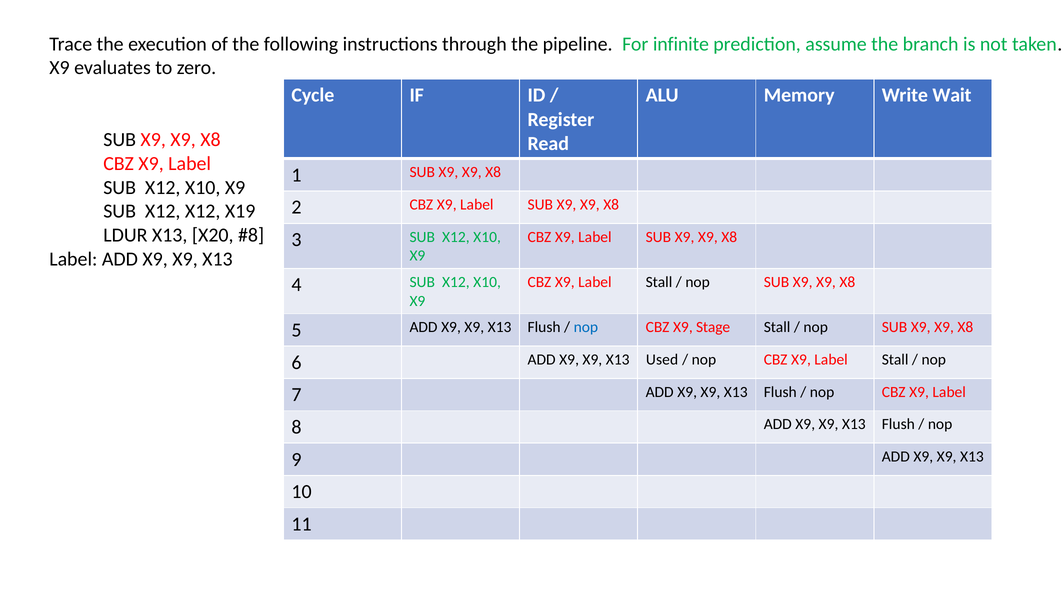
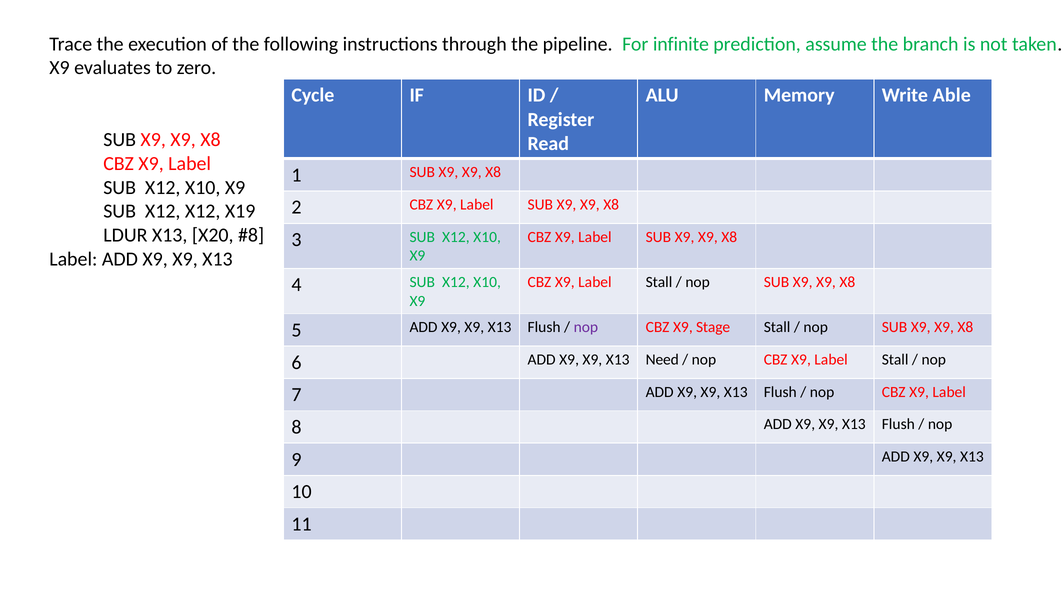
Wait: Wait -> Able (952, 95)
nop colour: blue -> purple (586, 327)
Used: Used -> Need (662, 360)
